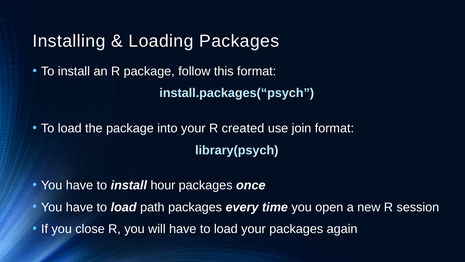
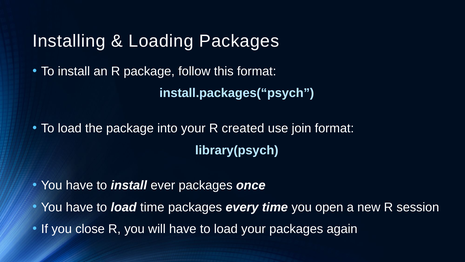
hour: hour -> ever (163, 185)
load path: path -> time (152, 207)
